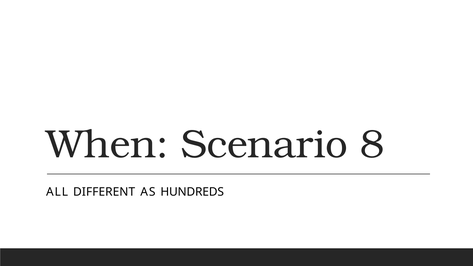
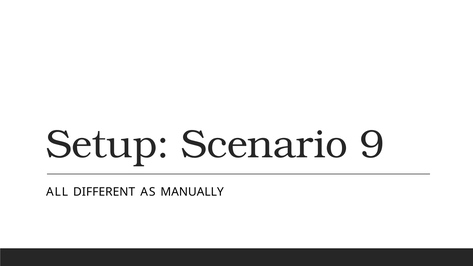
When: When -> Setup (108, 144)
8: 8 -> 9 (372, 144)
HUNDREDS: HUNDREDS -> MANUALLY (192, 192)
